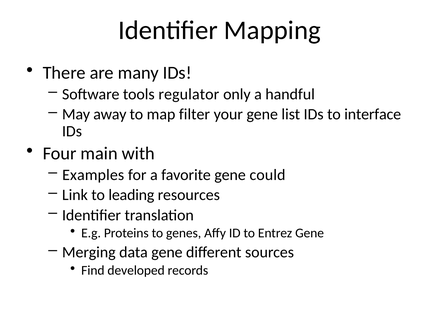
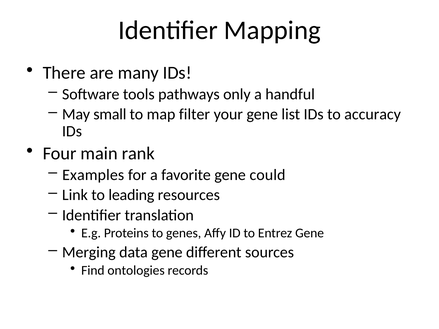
regulator: regulator -> pathways (189, 94)
away: away -> small (110, 114)
interface: interface -> accuracy (373, 114)
with: with -> rank (138, 154)
developed: developed -> ontologies (136, 271)
